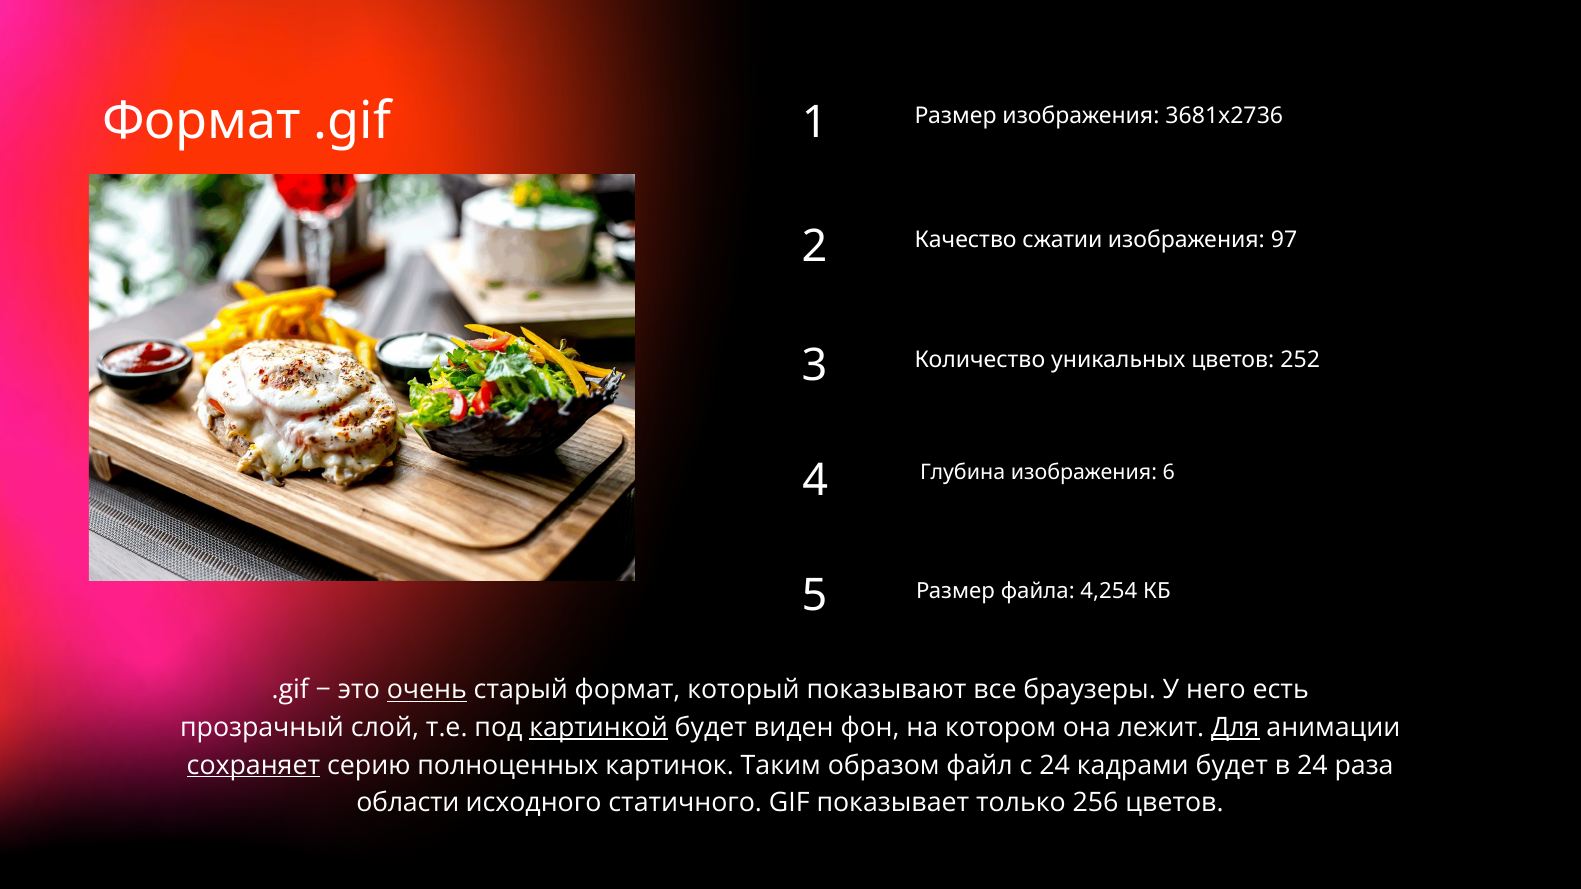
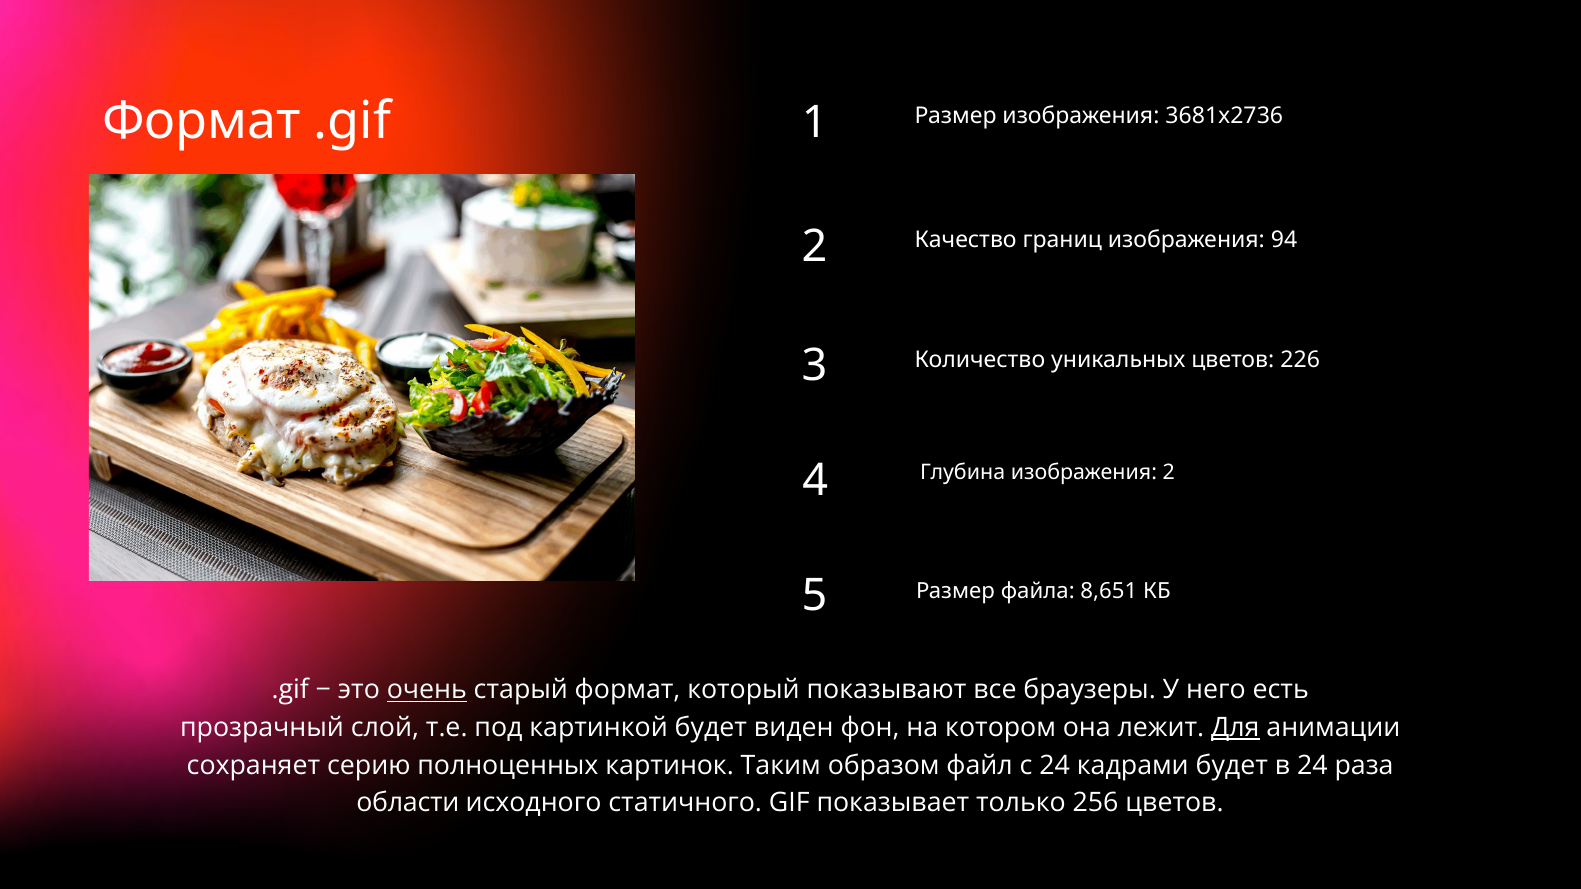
сжатии: сжатии -> границ (1062, 240)
97: 97 -> 94 (1284, 240)
252: 252 -> 226 (1300, 360)
изображения 6: 6 -> 2 (1169, 473)
4,254: 4,254 -> 8,651 (1109, 592)
картинкой underline: present -> none (599, 728)
сохраняет underline: present -> none (253, 765)
